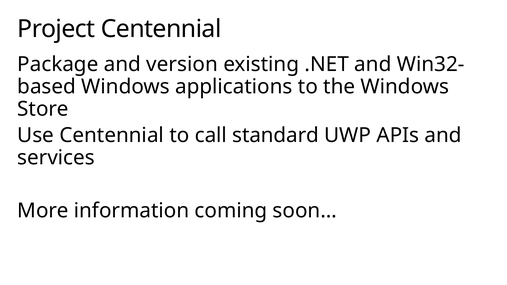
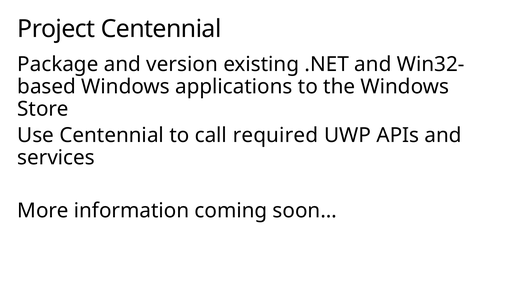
standard: standard -> required (275, 136)
